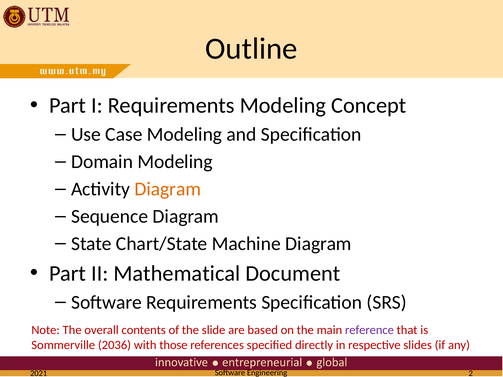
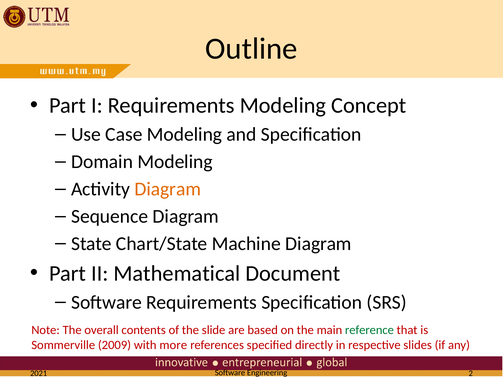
reference colour: purple -> green (369, 330)
2036: 2036 -> 2009 (114, 345)
those: those -> more (173, 345)
